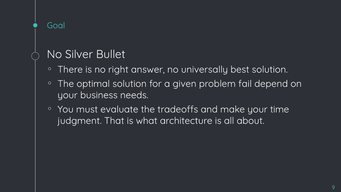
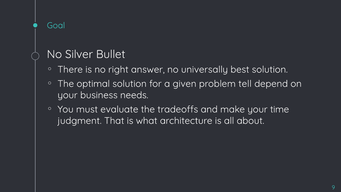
fail: fail -> tell (245, 84)
